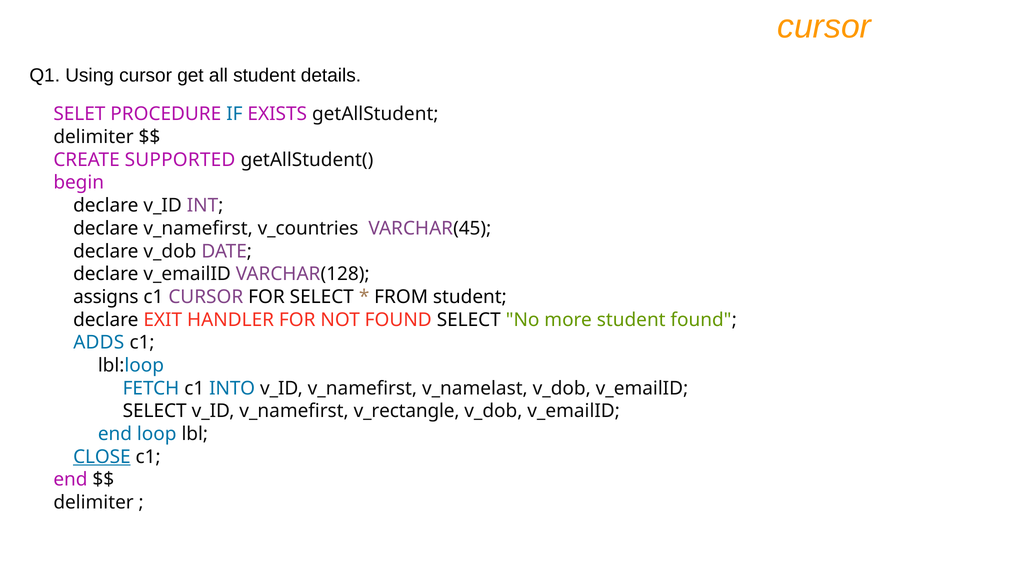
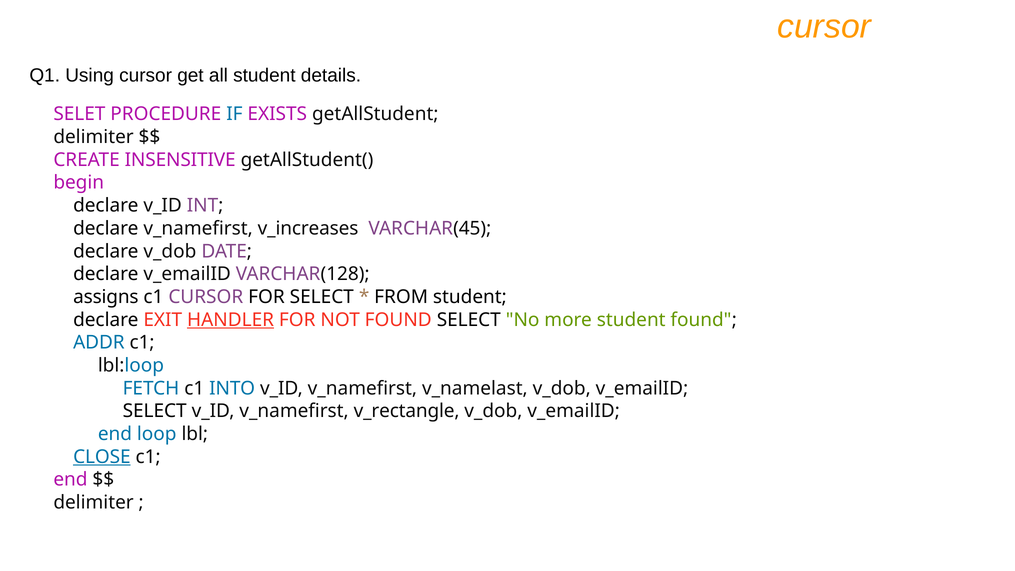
SUPPORTED: SUPPORTED -> INSENSITIVE (180, 160)
v_countries: v_countries -> v_increases (308, 228)
HANDLER underline: none -> present (231, 320)
ADDS: ADDS -> ADDR (99, 343)
